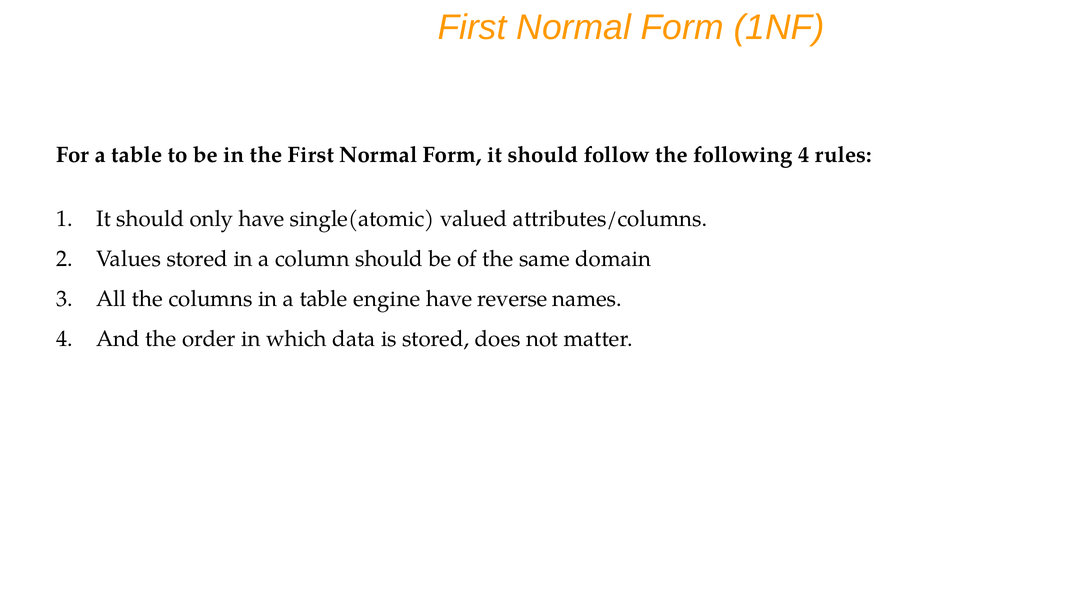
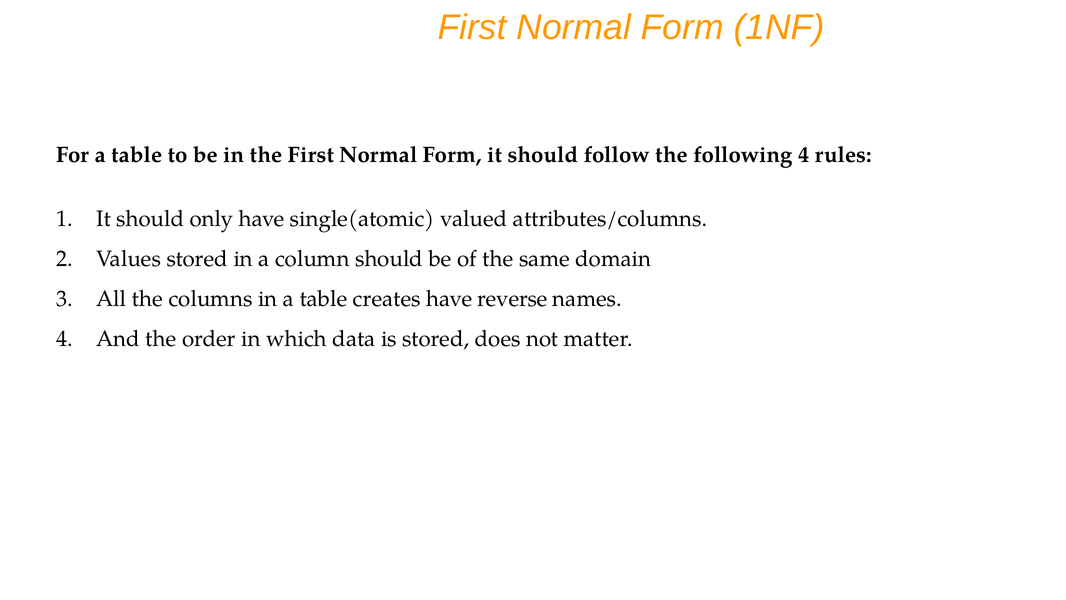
engine: engine -> creates (387, 299)
